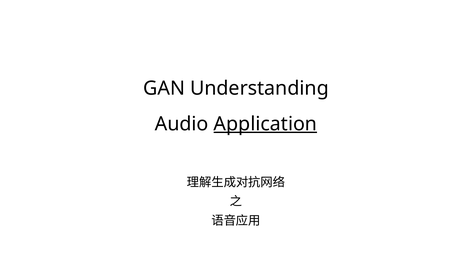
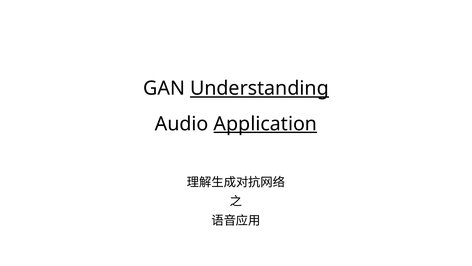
Understanding underline: none -> present (259, 88)
